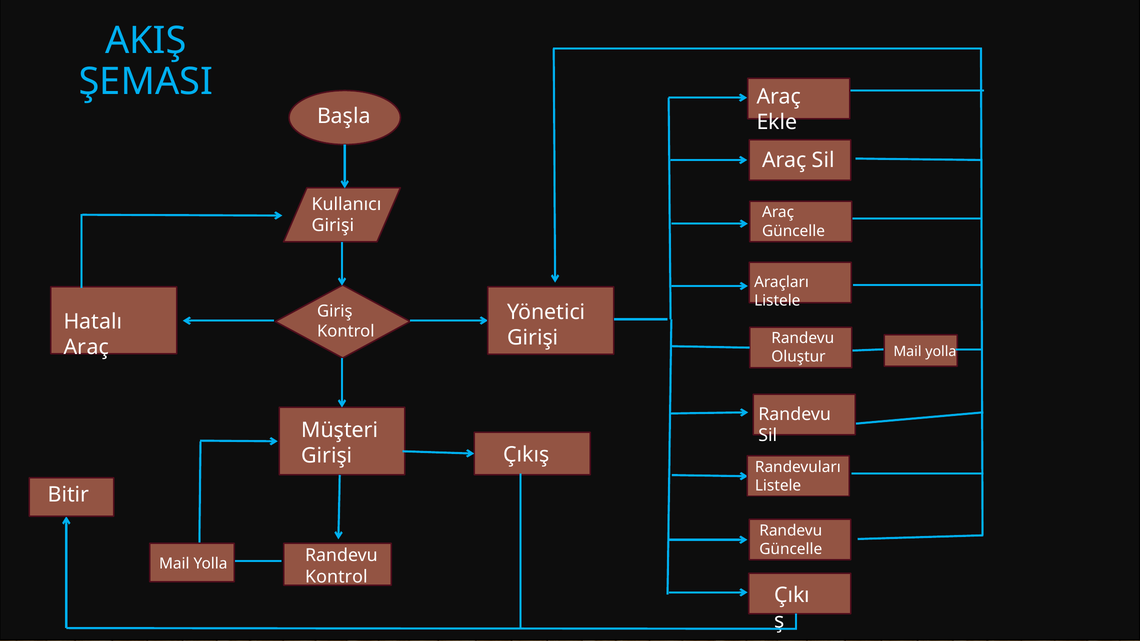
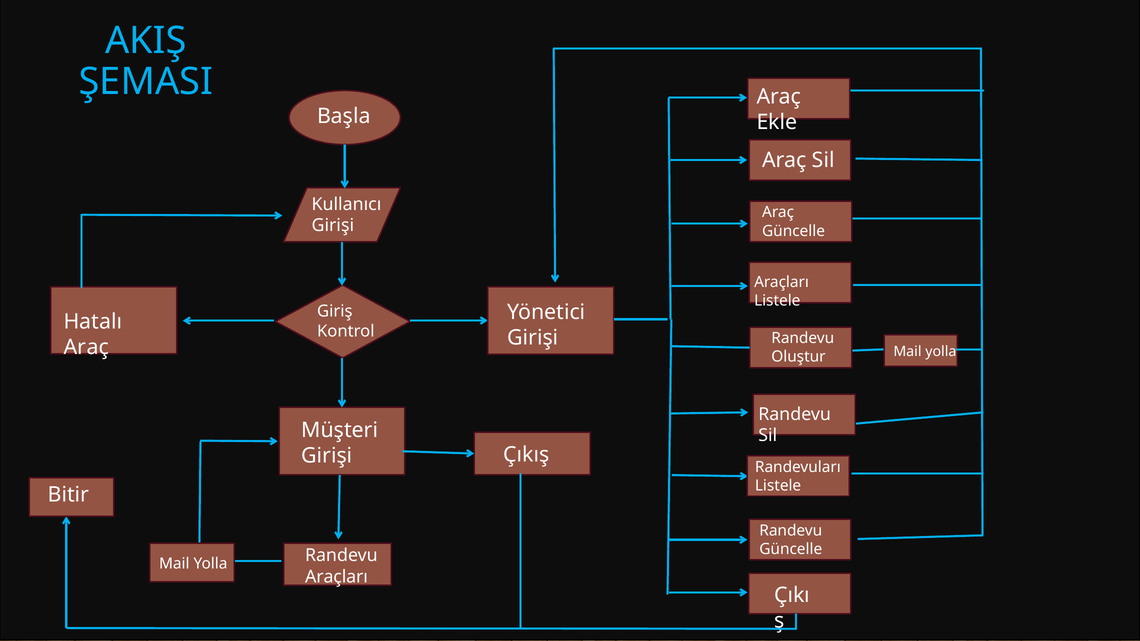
Kontrol: Kontrol -> Araçları (336, 577)
